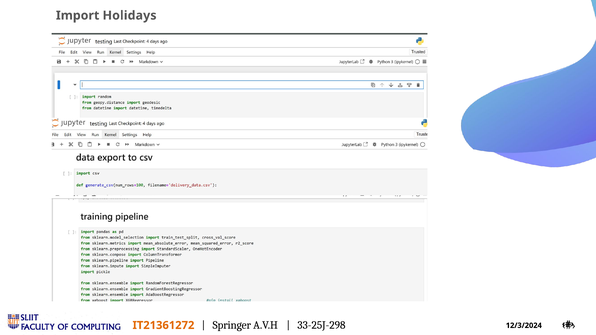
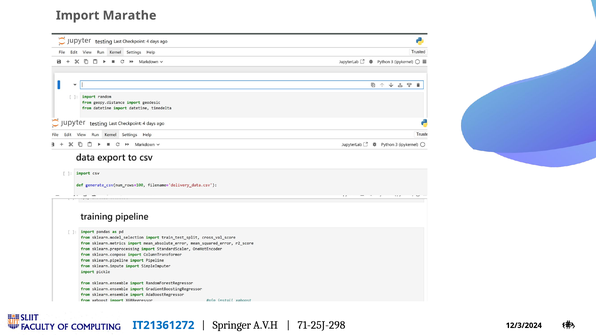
Holidays: Holidays -> Marathe (130, 15)
IT21361272 colour: orange -> blue (163, 326)
33-25J-298: 33-25J-298 -> 71-25J-298 (321, 326)
